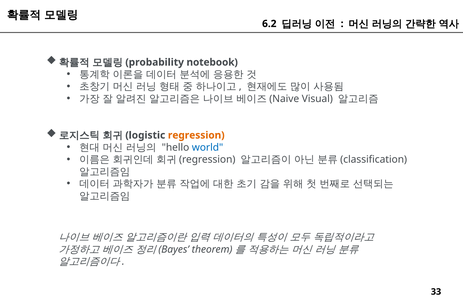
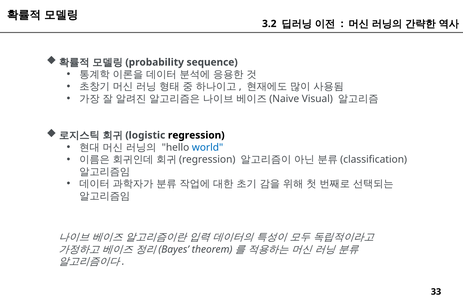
6.2: 6.2 -> 3.2 (269, 24)
notebook: notebook -> sequence (212, 62)
regression colour: orange -> black (196, 135)
